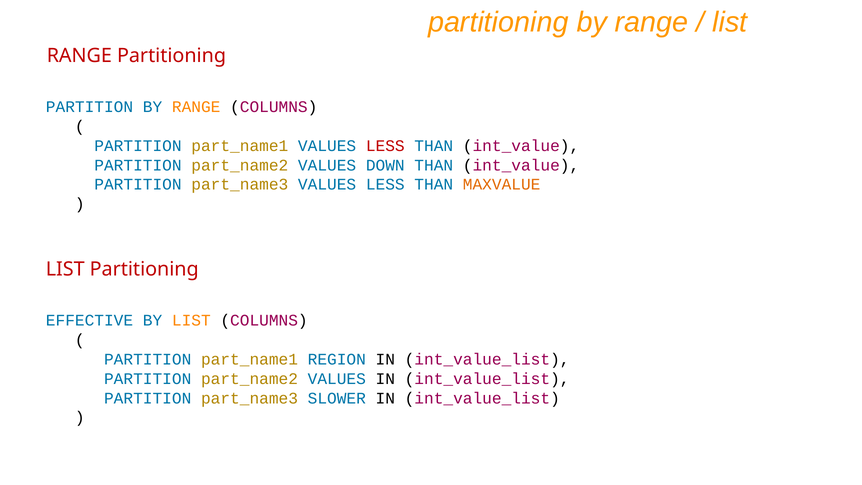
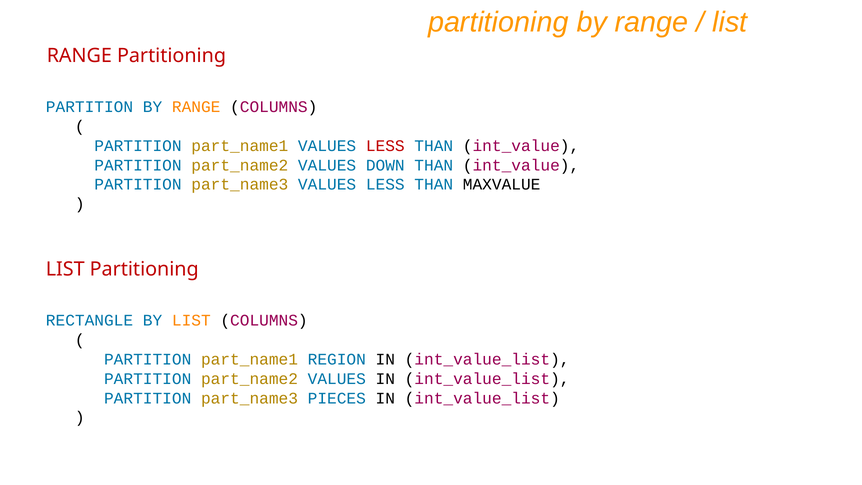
MAXVALUE colour: orange -> black (502, 185)
EFFECTIVE: EFFECTIVE -> RECTANGLE (90, 321)
SLOWER: SLOWER -> PIECES (337, 398)
